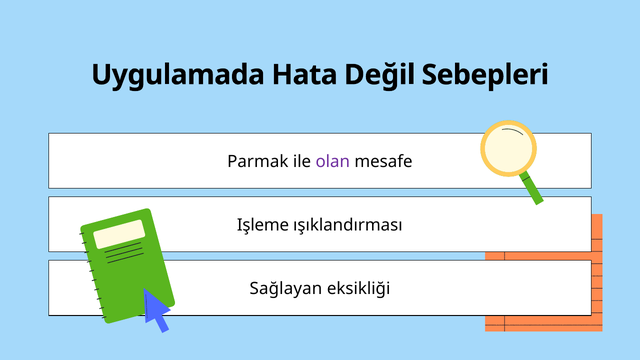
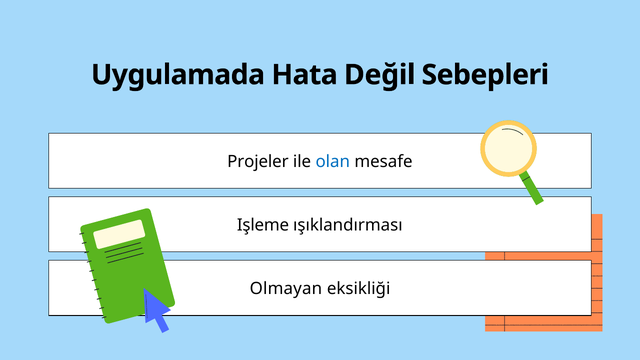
Parmak: Parmak -> Projeler (258, 162)
olan colour: purple -> blue (333, 162)
Sağlayan: Sağlayan -> Olmayan (286, 289)
